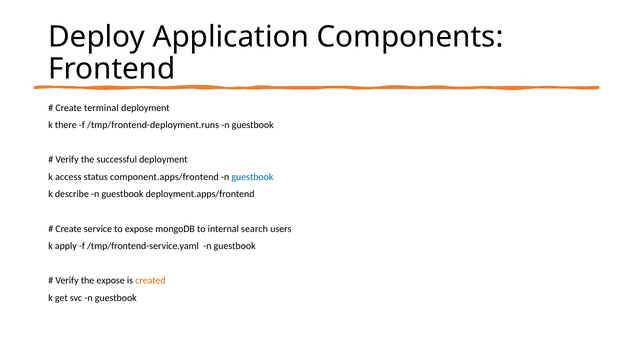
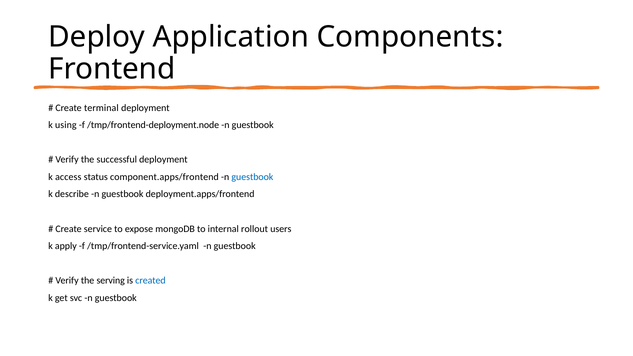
there: there -> using (66, 125)
/tmp/frontend-deployment.runs: /tmp/frontend-deployment.runs -> /tmp/frontend-deployment.node (153, 125)
search: search -> rollout (255, 229)
the expose: expose -> serving (111, 281)
created colour: orange -> blue (150, 281)
